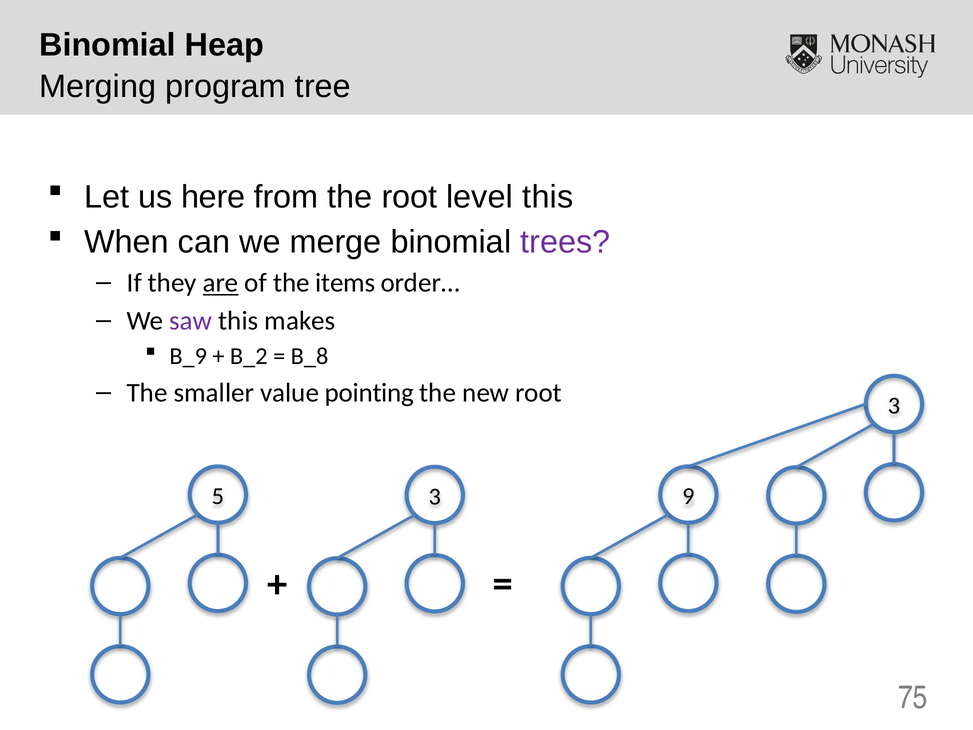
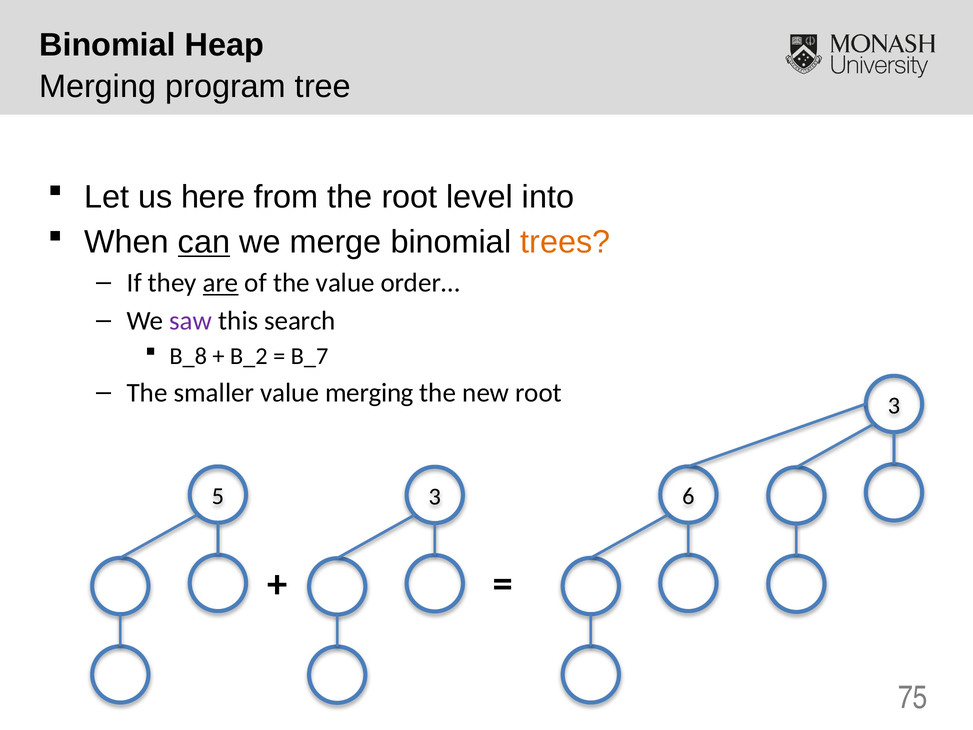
level this: this -> into (548, 197)
can underline: none -> present (204, 242)
trees colour: purple -> orange (565, 242)
the items: items -> value (345, 283)
makes: makes -> search (300, 321)
B_9: B_9 -> B_8 (188, 356)
B_8: B_8 -> B_7 (309, 356)
value pointing: pointing -> merging (369, 393)
9: 9 -> 6 (688, 496)
